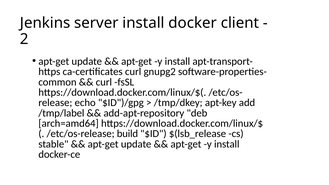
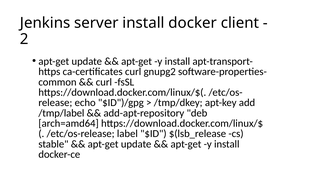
build: build -> label (127, 134)
